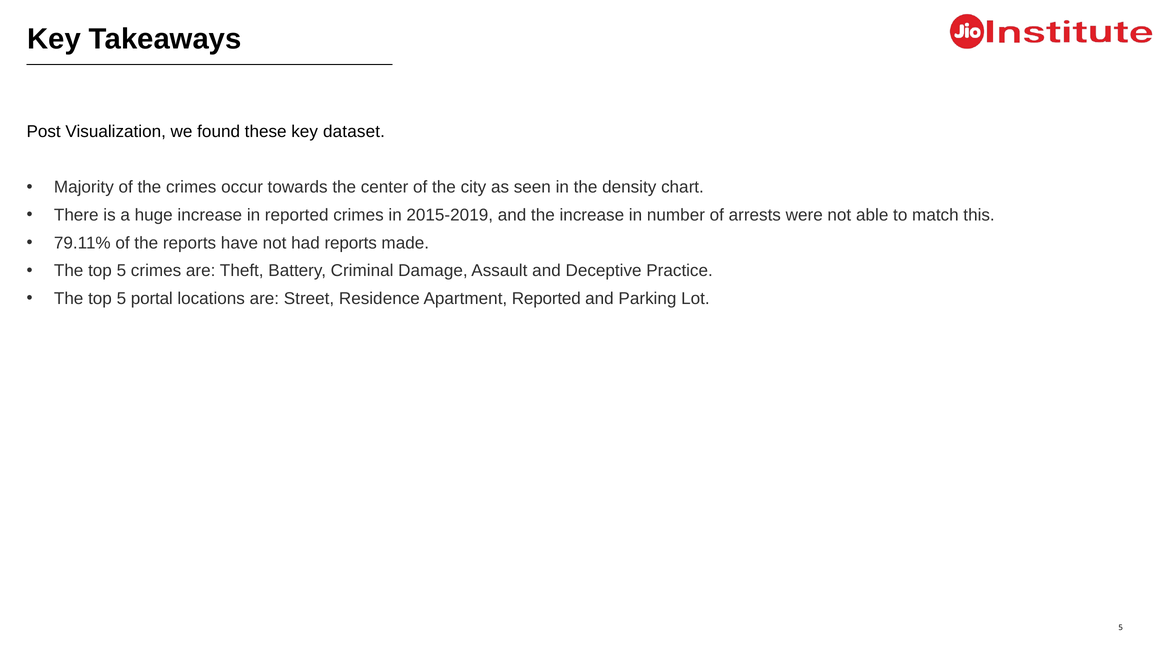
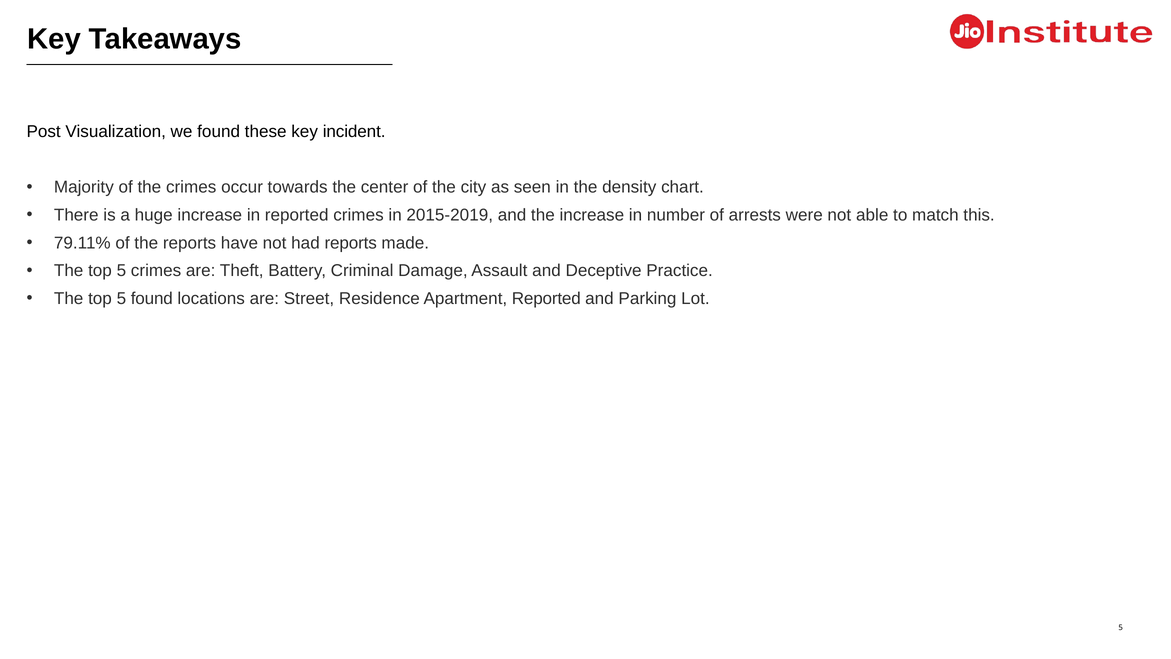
dataset: dataset -> incident (354, 132)
5 portal: portal -> found (152, 299)
